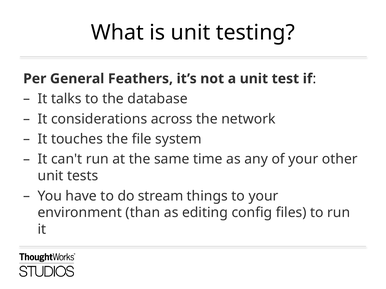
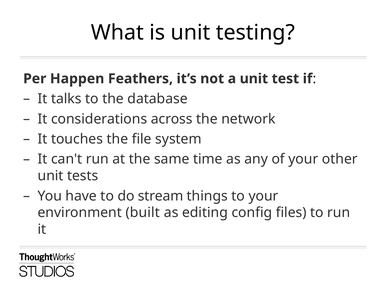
General: General -> Happen (77, 79)
than: than -> built (143, 213)
